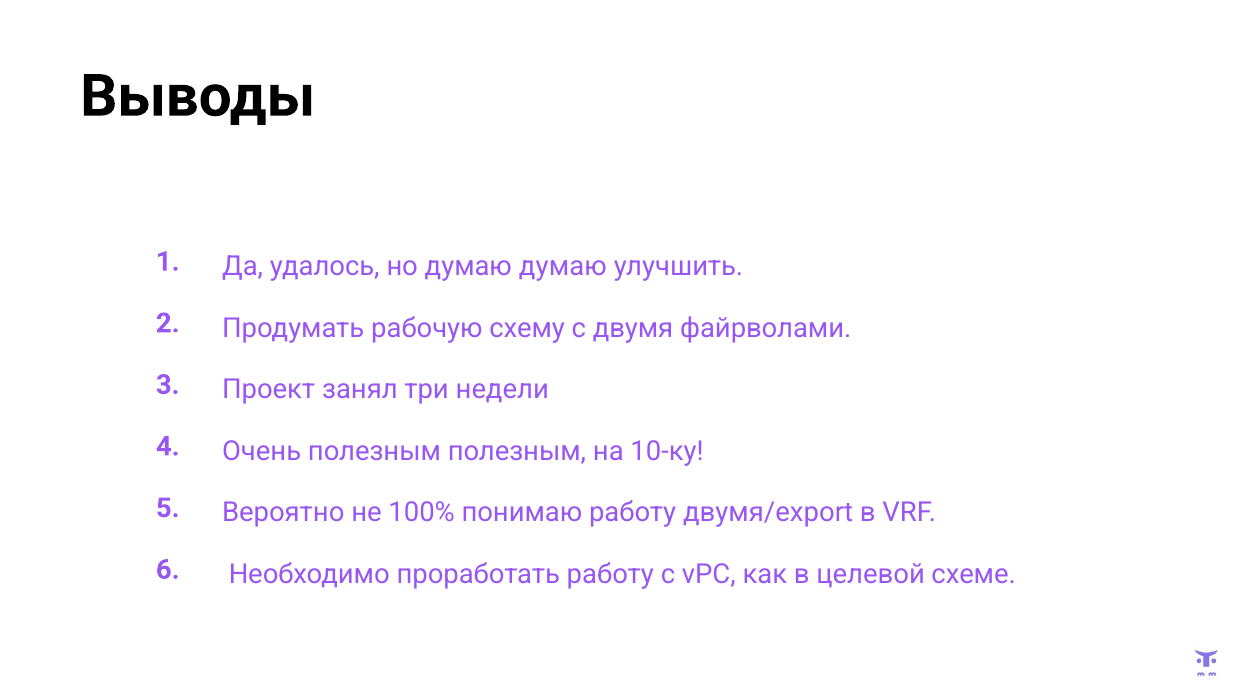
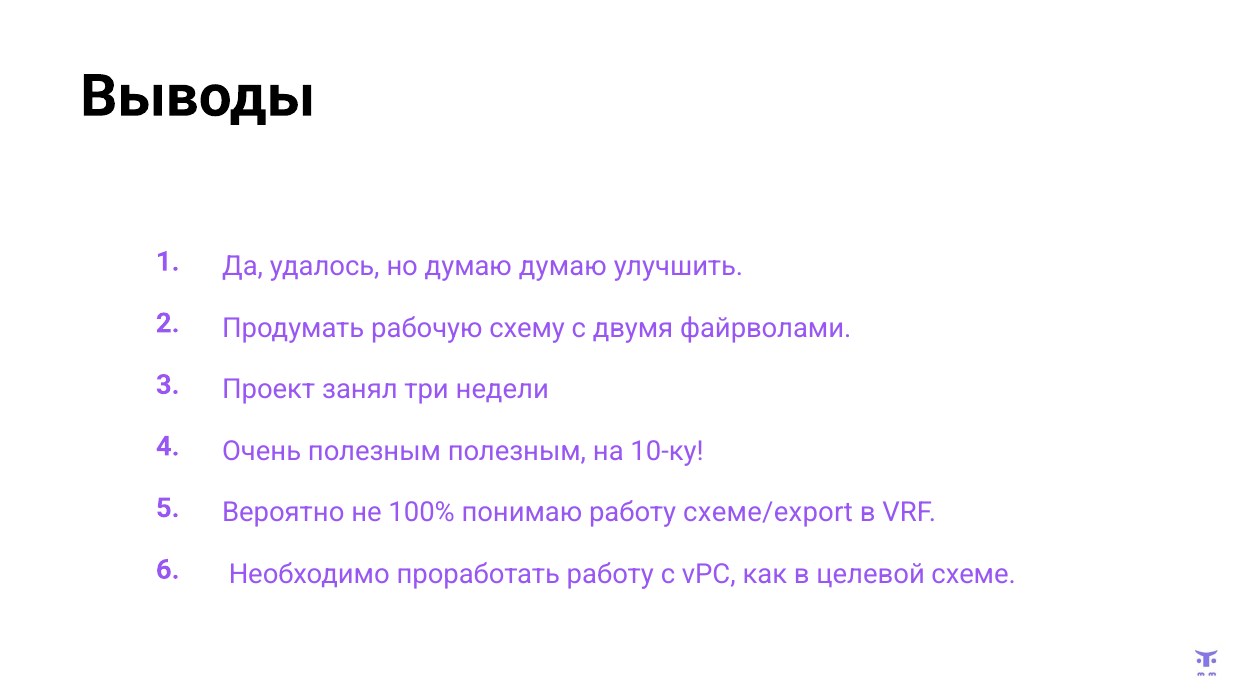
двумя/export: двумя/export -> схеме/export (768, 513)
